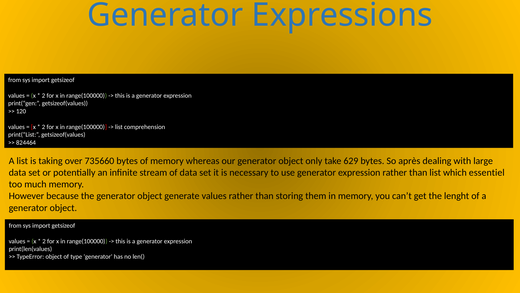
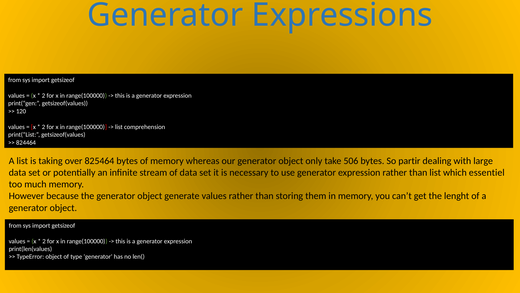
735660: 735660 -> 825464 (99, 161)
629: 629 -> 506 (351, 161)
après: après -> partir (409, 161)
